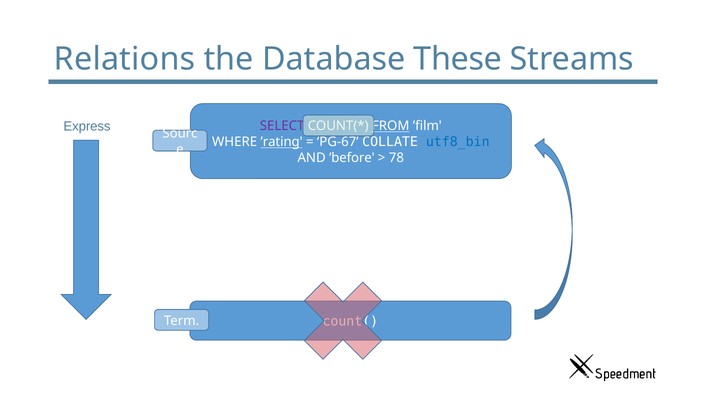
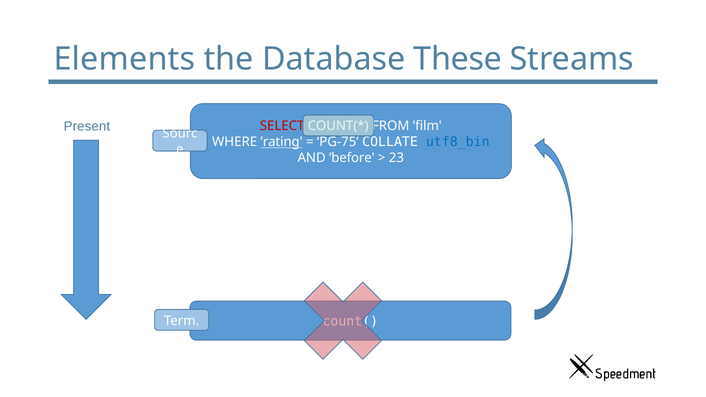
Relations: Relations -> Elements (125, 59)
Express: Express -> Present (87, 127)
SELECT colour: purple -> red (282, 126)
FROM underline: present -> none (391, 126)
PG-67: PG-67 -> PG-75 (338, 142)
78: 78 -> 23 (396, 158)
